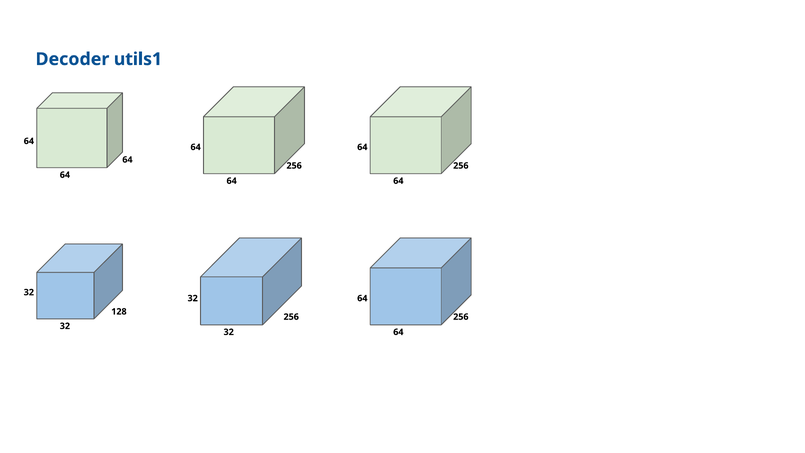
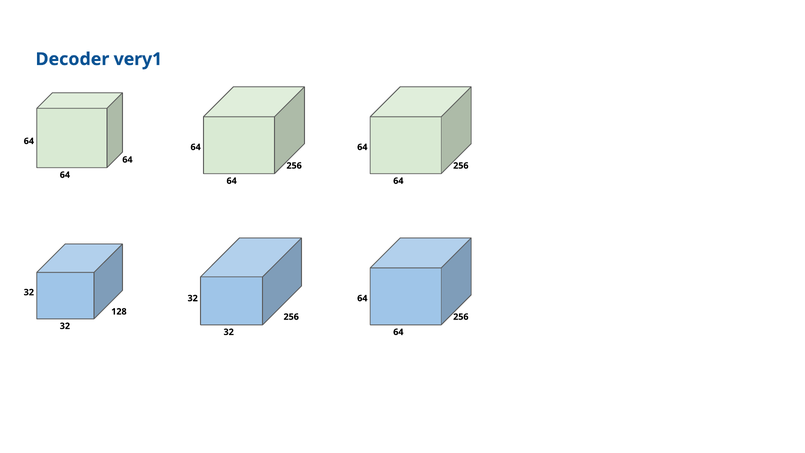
utils1: utils1 -> very1 (138, 59)
